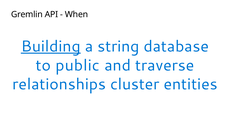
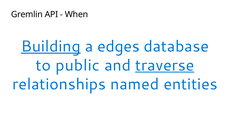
string: string -> edges (118, 47)
traverse underline: none -> present (165, 66)
cluster: cluster -> named (135, 84)
